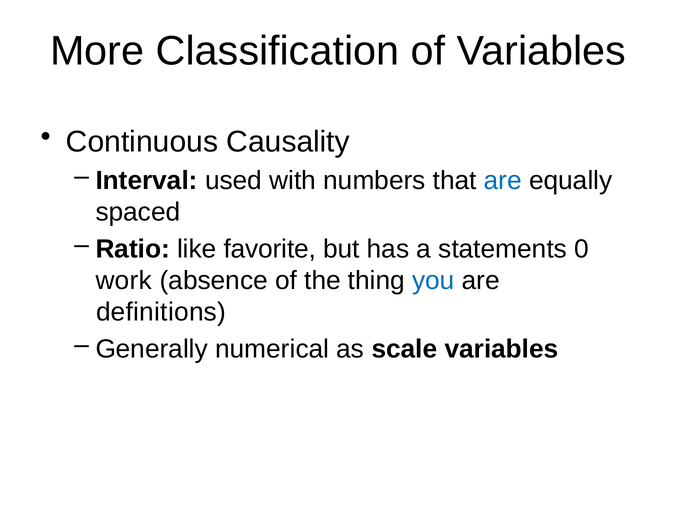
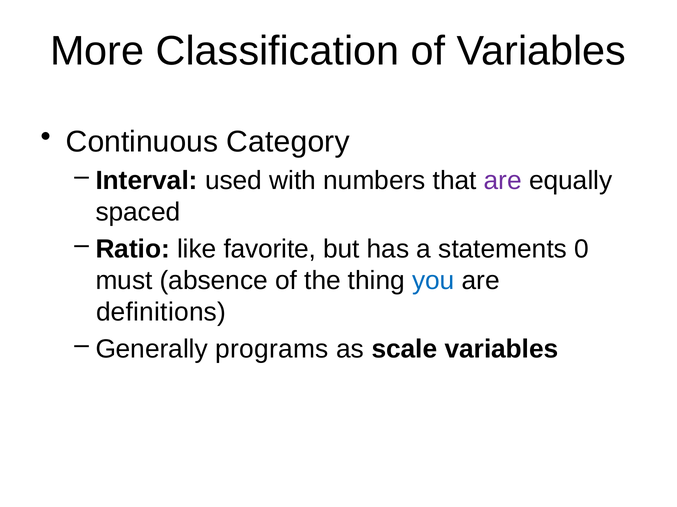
Causality: Causality -> Category (288, 142)
are colour: blue -> purple (503, 181)
work: work -> must (124, 281)
numerical: numerical -> programs (272, 349)
